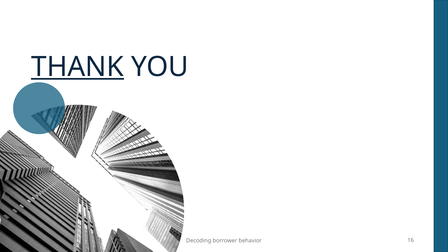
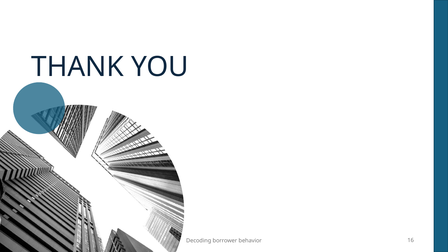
THANK underline: present -> none (78, 67)
